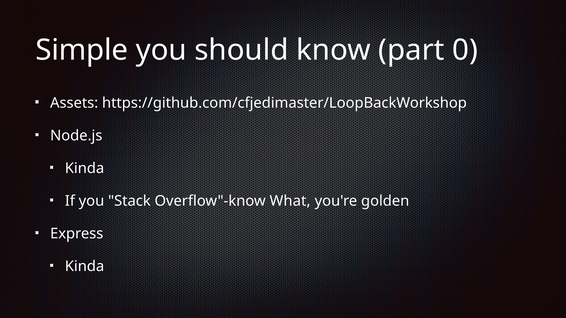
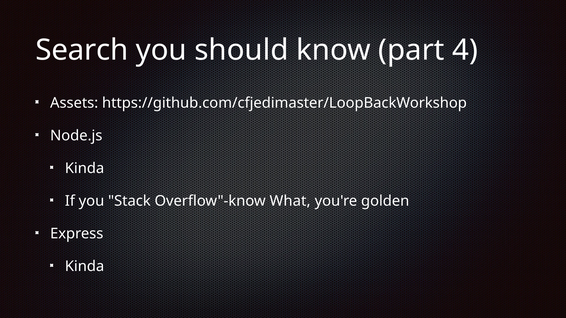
Simple: Simple -> Search (82, 50)
0: 0 -> 4 (465, 50)
